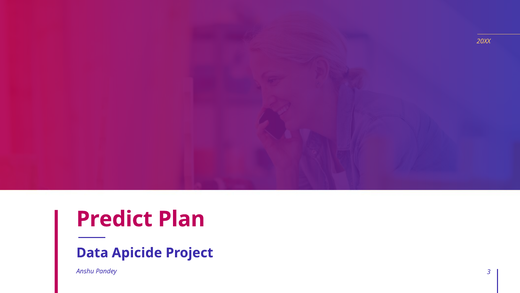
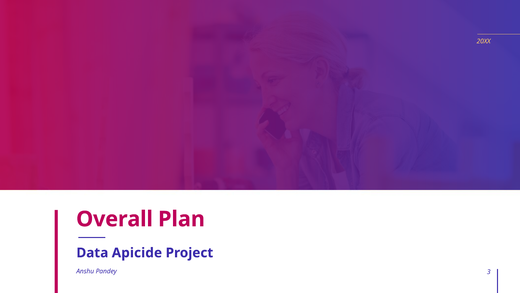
Predict: Predict -> Overall (114, 219)
